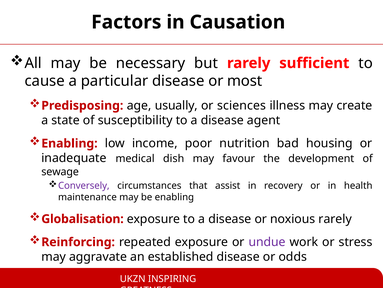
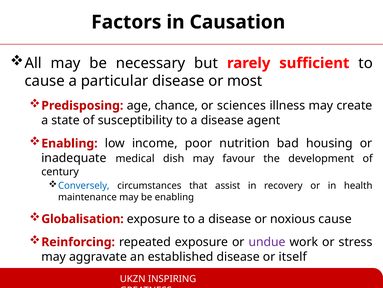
usually: usually -> chance (176, 105)
sewage: sewage -> century (60, 171)
Conversely colour: purple -> blue (84, 185)
noxious rarely: rarely -> cause (335, 218)
odds: odds -> itself (293, 256)
